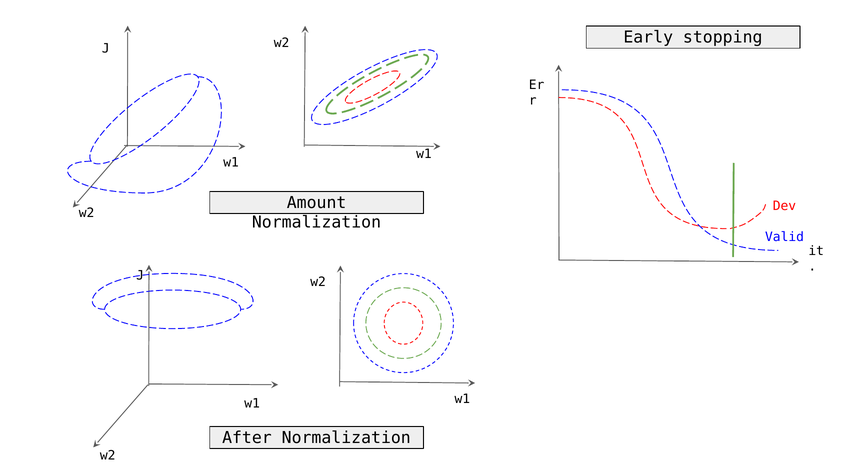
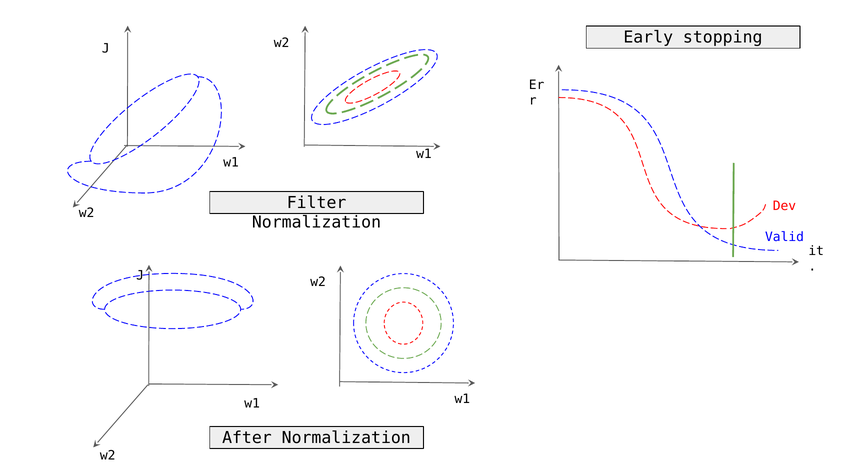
Amount: Amount -> Filter (317, 203)
